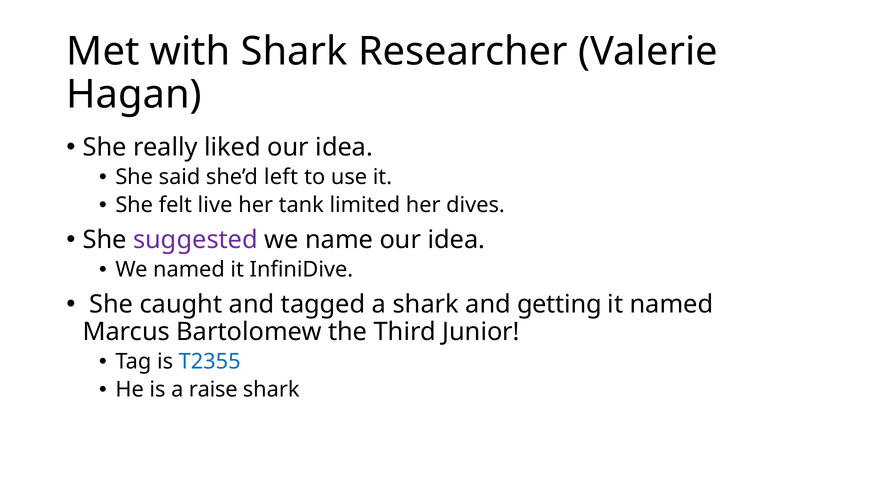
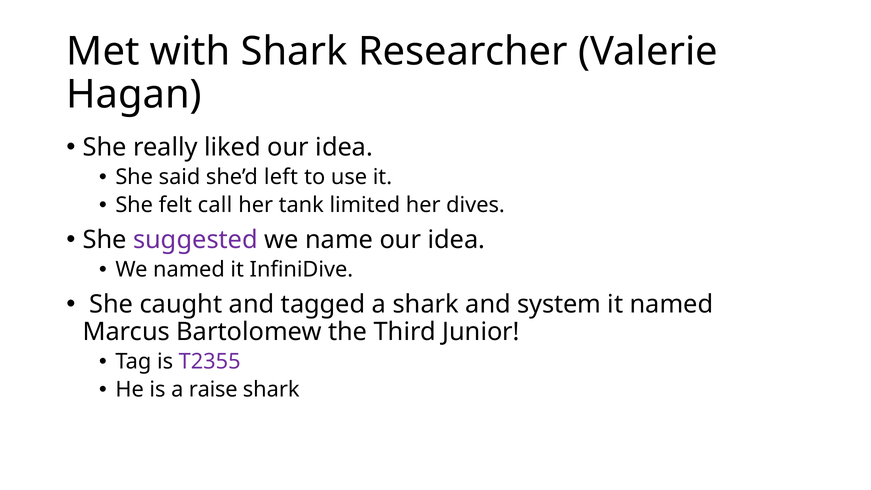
live: live -> call (215, 205)
getting: getting -> system (559, 304)
T2355 colour: blue -> purple (210, 362)
